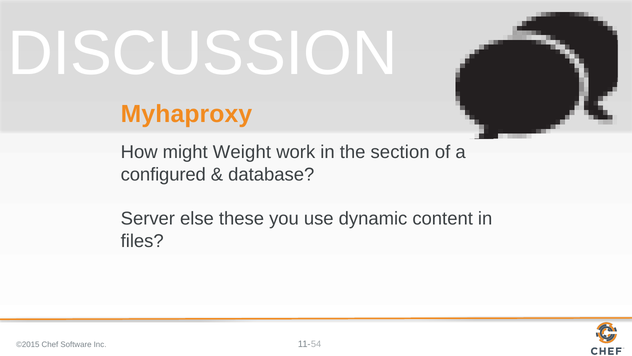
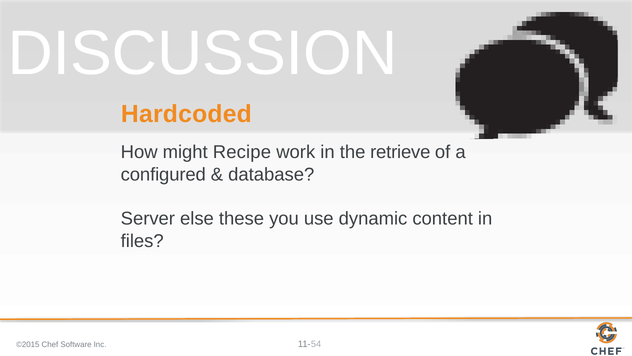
Myhaproxy: Myhaproxy -> Hardcoded (186, 114)
Weight: Weight -> Recipe (242, 152)
section: section -> retrieve (400, 152)
